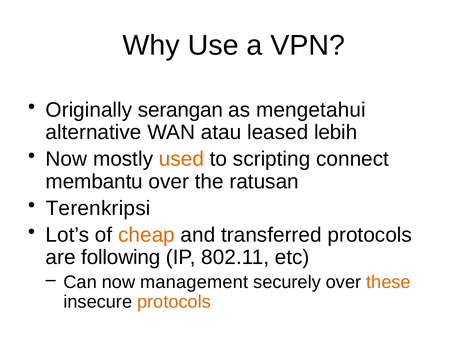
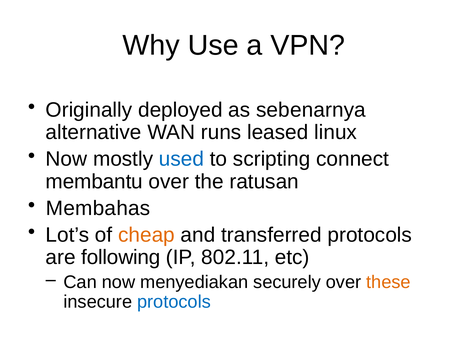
serangan: serangan -> deployed (180, 110)
mengetahui: mengetahui -> sebenarnya (311, 110)
atau: atau -> runs (221, 132)
lebih: lebih -> linux (336, 132)
used colour: orange -> blue (181, 159)
Terenkripsi: Terenkripsi -> Membahas (98, 208)
management: management -> menyediakan (194, 282)
protocols colour: orange -> blue (174, 302)
